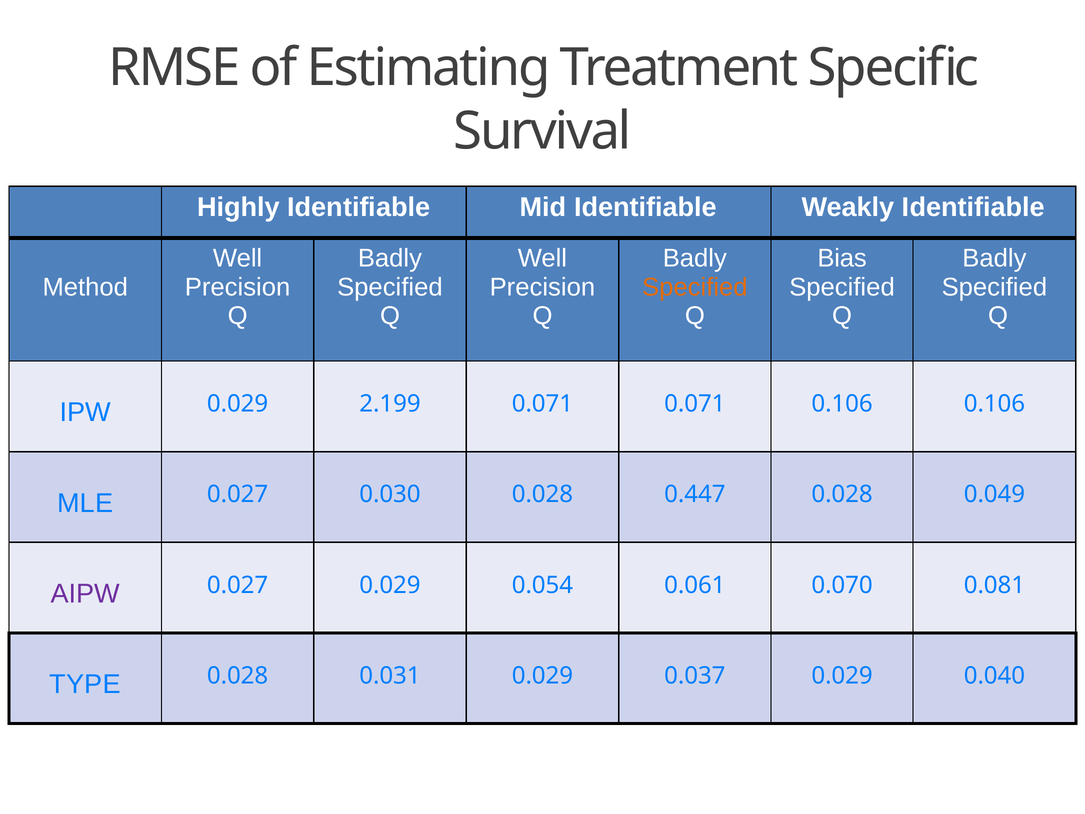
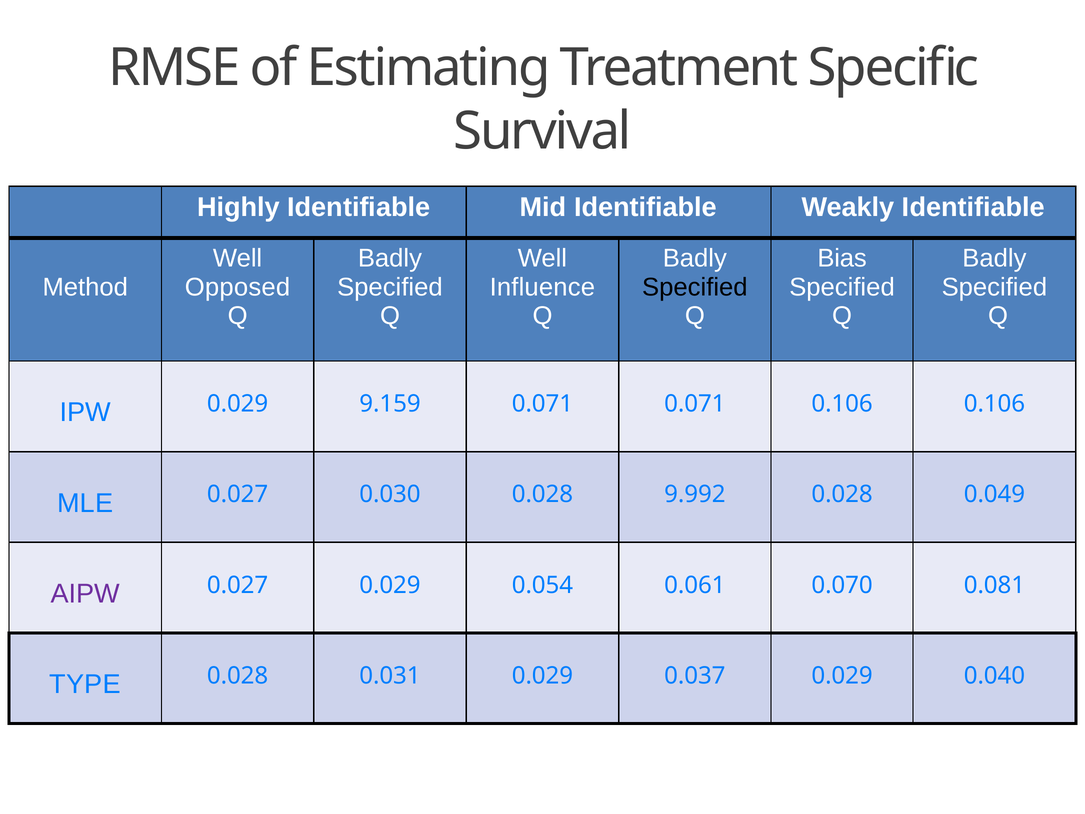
Precision: Precision -> Opposed (237, 287)
Precision: Precision -> Influence (542, 287)
Specified colour: orange -> black (695, 287)
2.199: 2.199 -> 9.159 (390, 404)
0.447: 0.447 -> 9.992 (695, 494)
